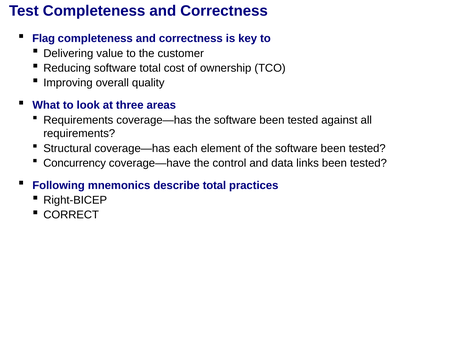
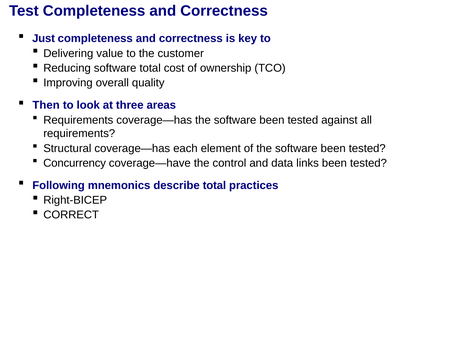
Flag: Flag -> Just (44, 39)
What: What -> Then (46, 105)
